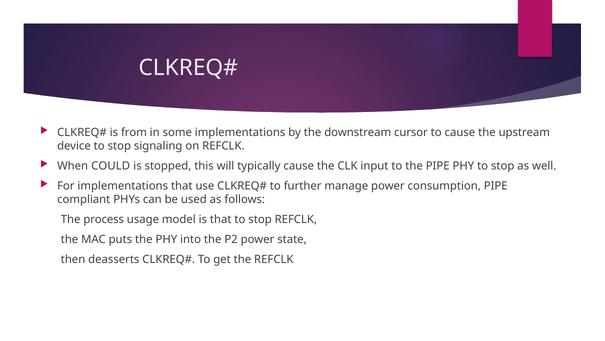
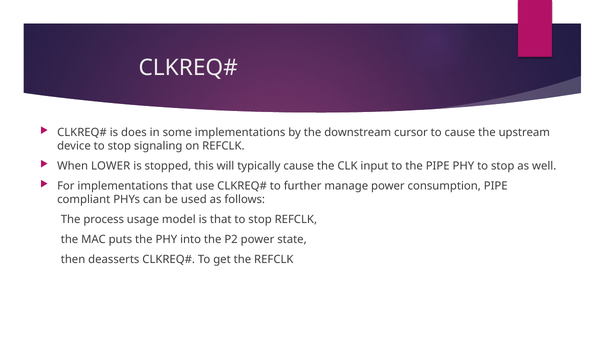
from: from -> does (134, 132)
COULD: COULD -> LOWER (111, 166)
